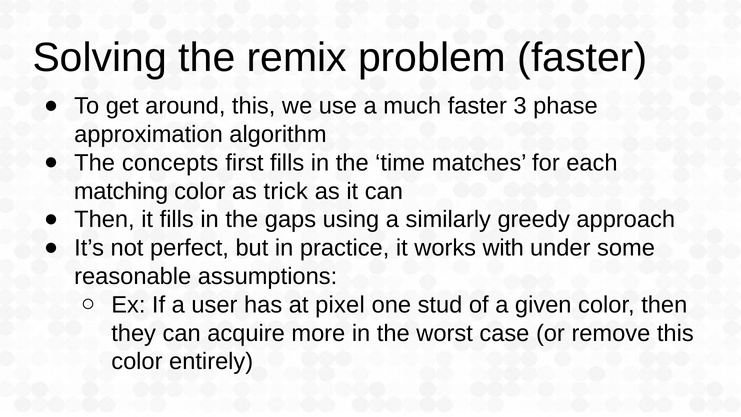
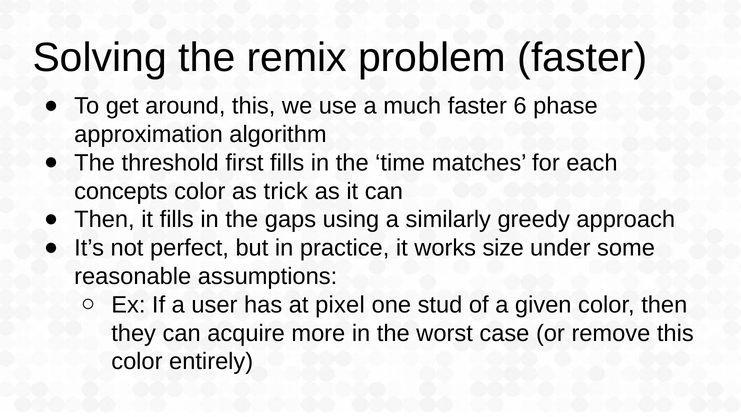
3: 3 -> 6 (520, 106)
concepts: concepts -> threshold (170, 163)
matching: matching -> concepts (121, 191)
with: with -> size (503, 248)
